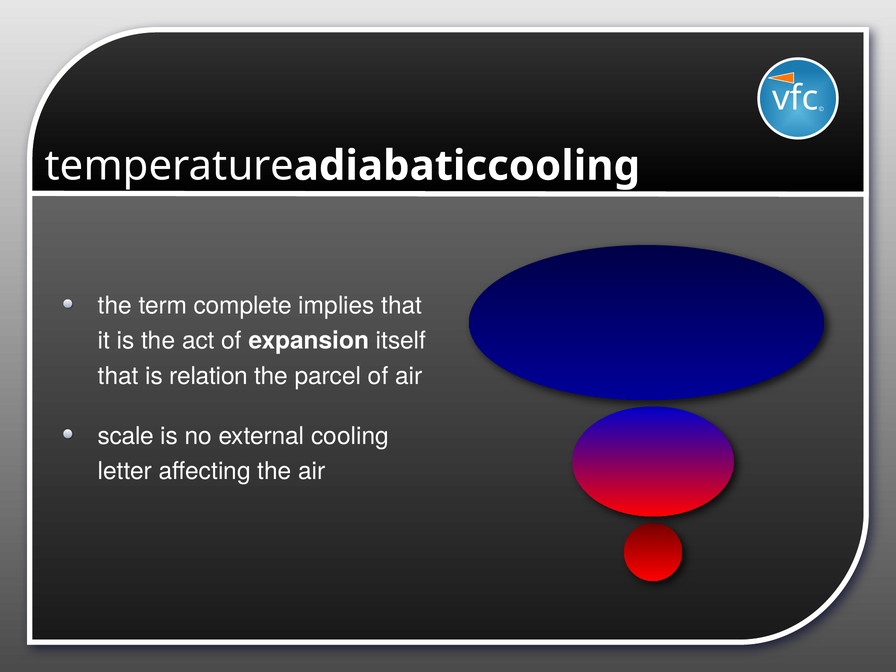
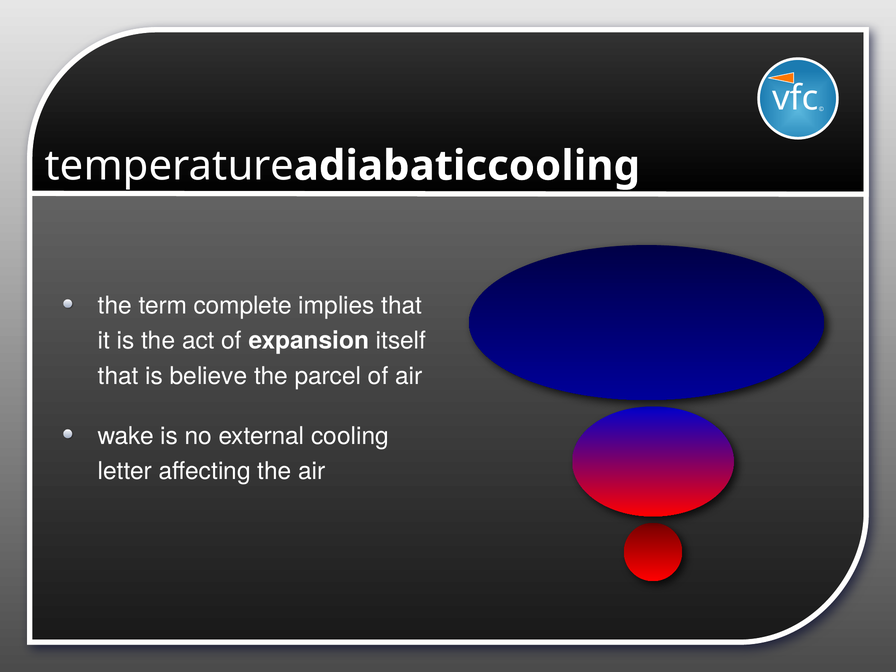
relation: relation -> believe (209, 376)
scale: scale -> wake (126, 436)
